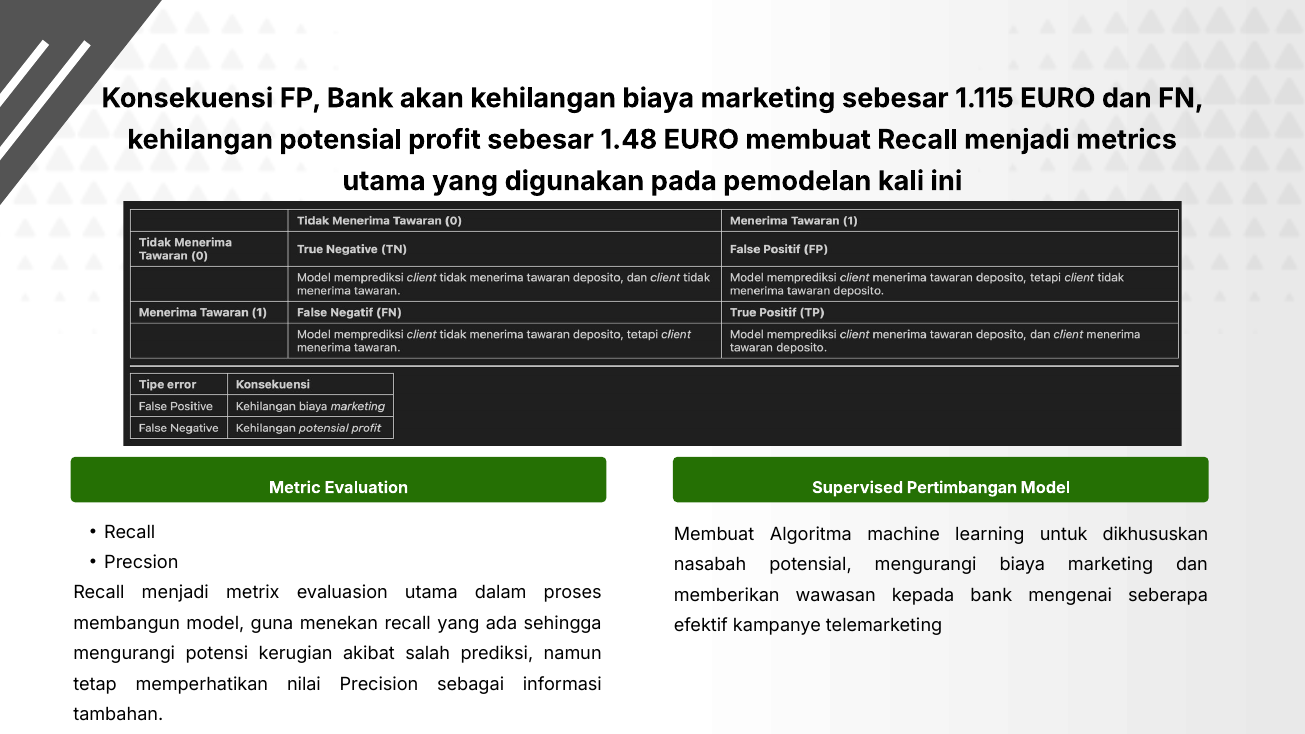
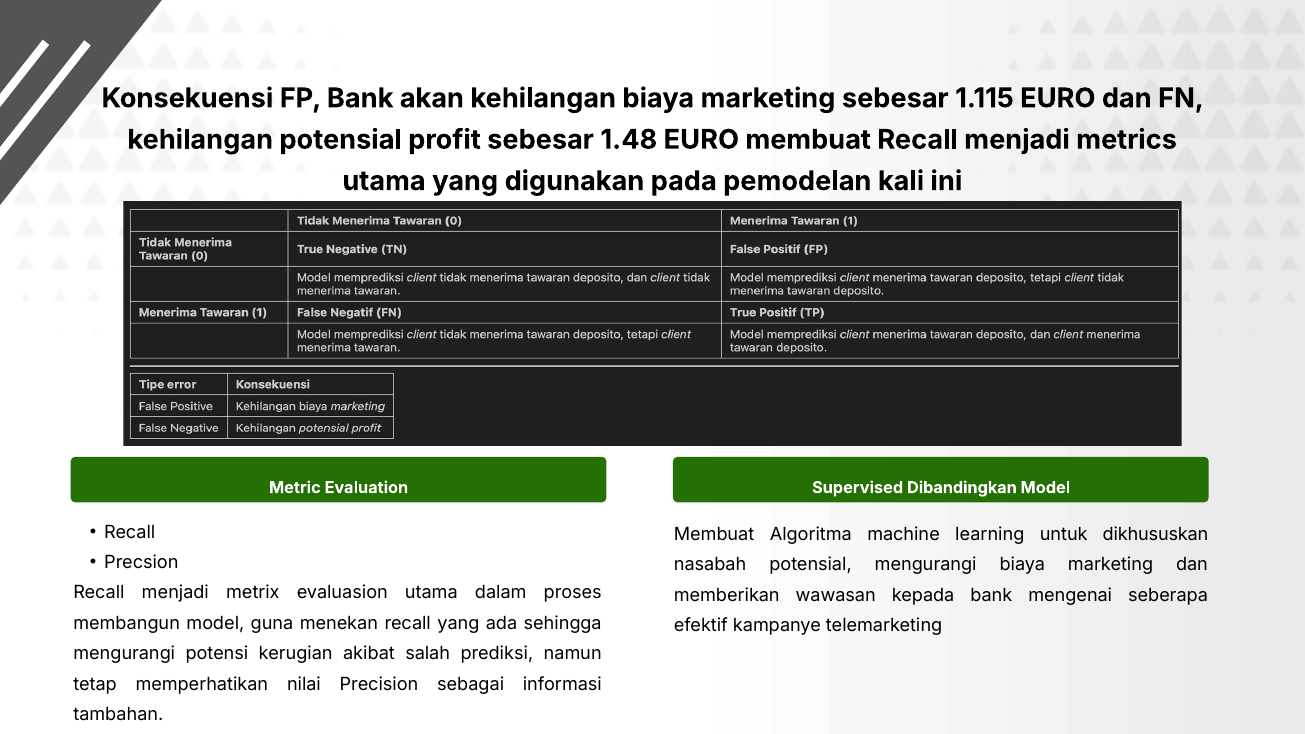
Pertimbangan: Pertimbangan -> Dibandingkan (962, 488)
